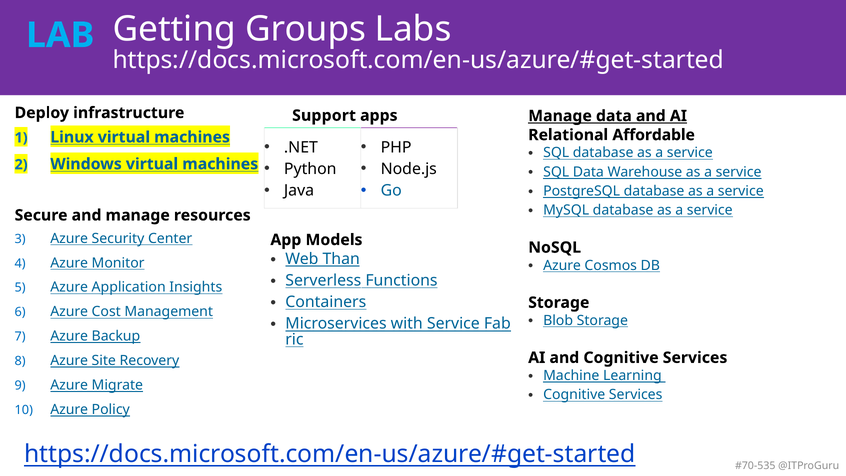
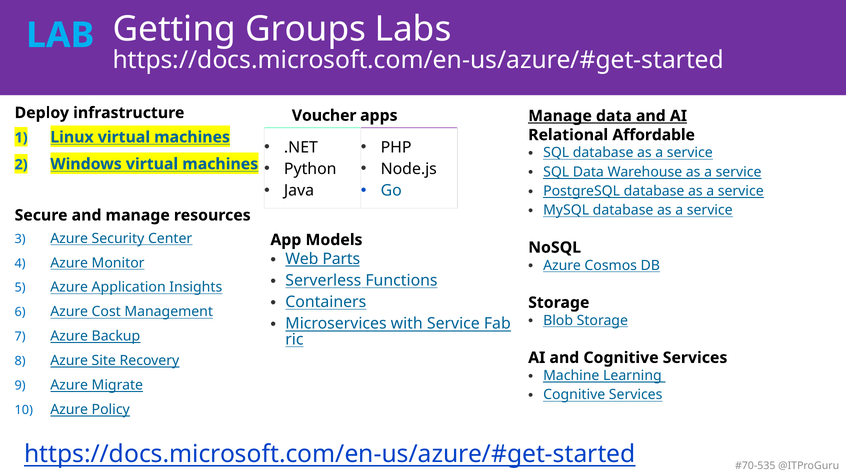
Support: Support -> Voucher (324, 115)
Than: Than -> Parts (341, 259)
